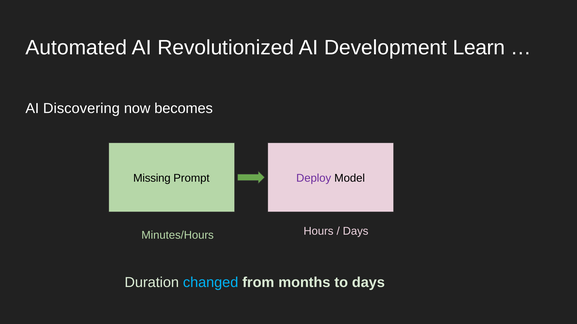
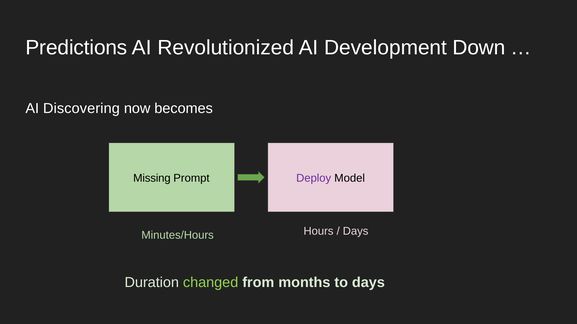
Automated: Automated -> Predictions (76, 48)
Learn: Learn -> Down (479, 48)
changed colour: light blue -> light green (211, 283)
